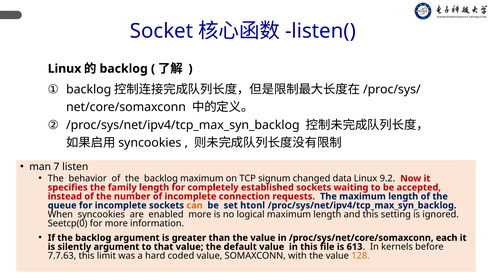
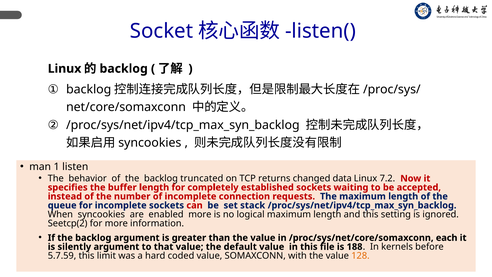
7: 7 -> 1 (57, 166)
backlog maximum: maximum -> truncated (202, 178)
signum: signum -> returns (274, 178)
9.2: 9.2 -> 7.2 (387, 178)
family: family -> buffer (122, 187)
can colour: orange -> red (195, 205)
htonl: htonl -> stack (253, 205)
Seetcp(0: Seetcp(0 -> Seetcp(2 (68, 223)
613: 613 -> 188 (355, 247)
7.7.63: 7.7.63 -> 5.7.59 (62, 256)
